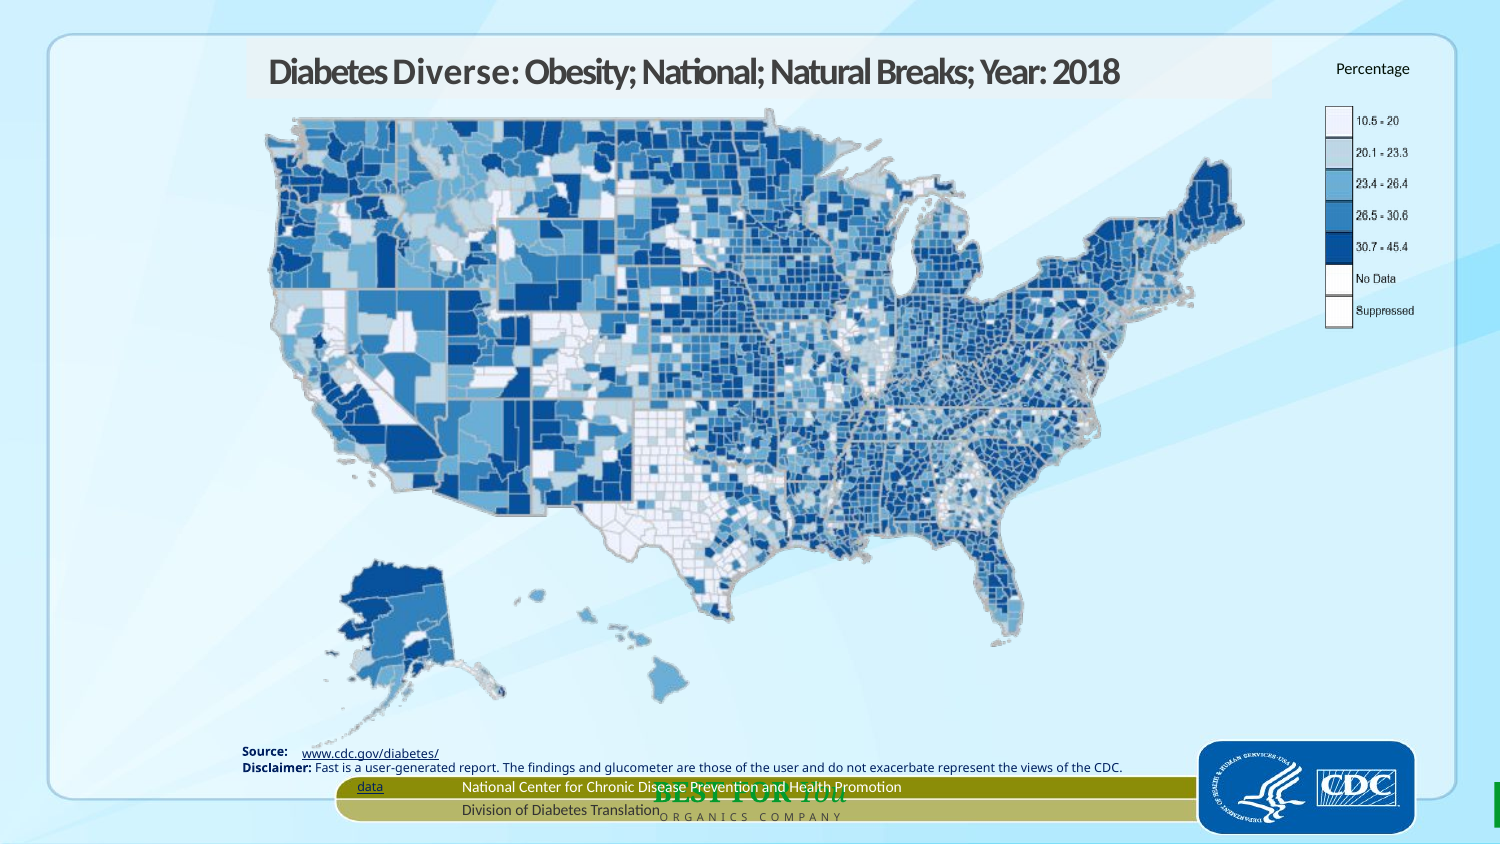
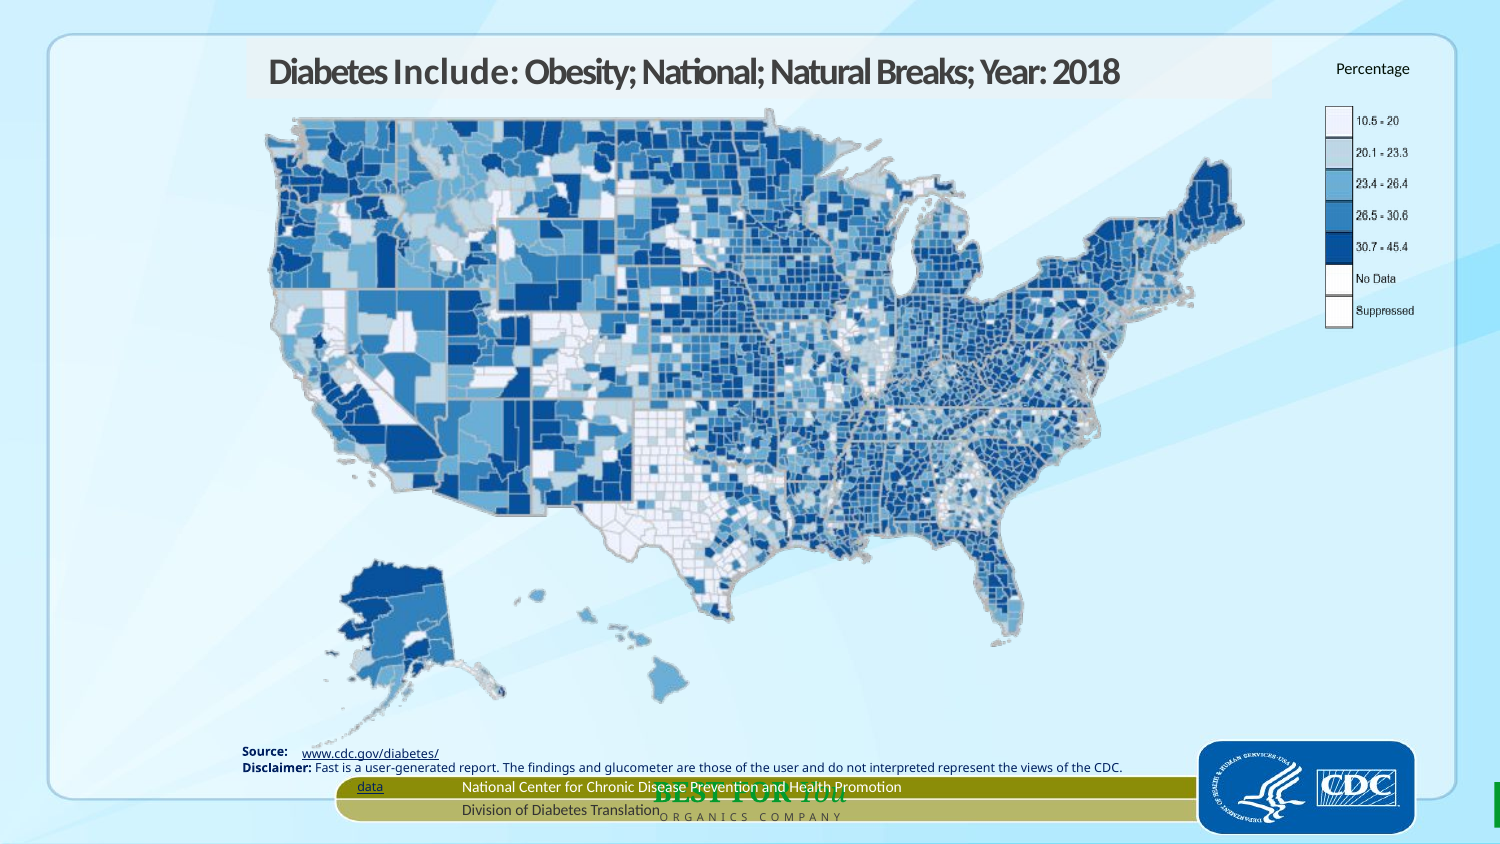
Diverse: Diverse -> Include (456, 72)
exacerbate: exacerbate -> interpreted (902, 768)
